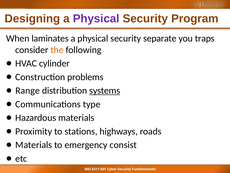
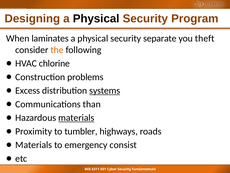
Physical colour: purple -> black (96, 18)
traps: traps -> theft (205, 38)
cylinder: cylinder -> chlorine (54, 63)
Range: Range -> Excess (28, 90)
type: type -> than (92, 104)
materials underline: none -> present (76, 117)
stations: stations -> tumbler (81, 131)
